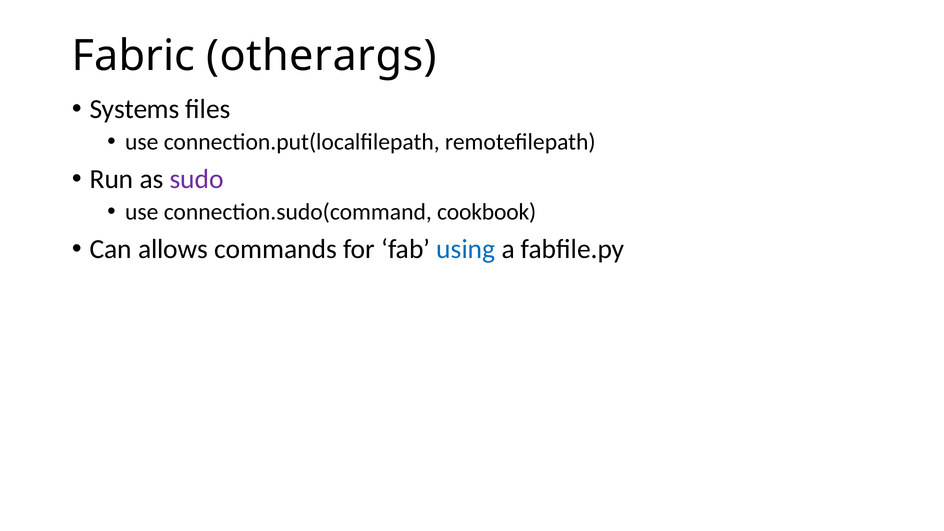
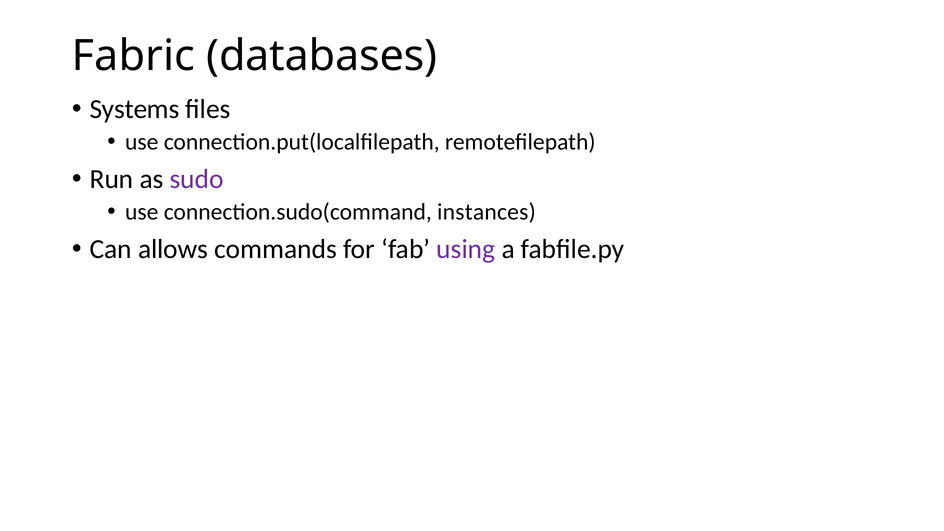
otherargs: otherargs -> databases (322, 56)
cookbook: cookbook -> instances (486, 212)
using colour: blue -> purple (466, 249)
